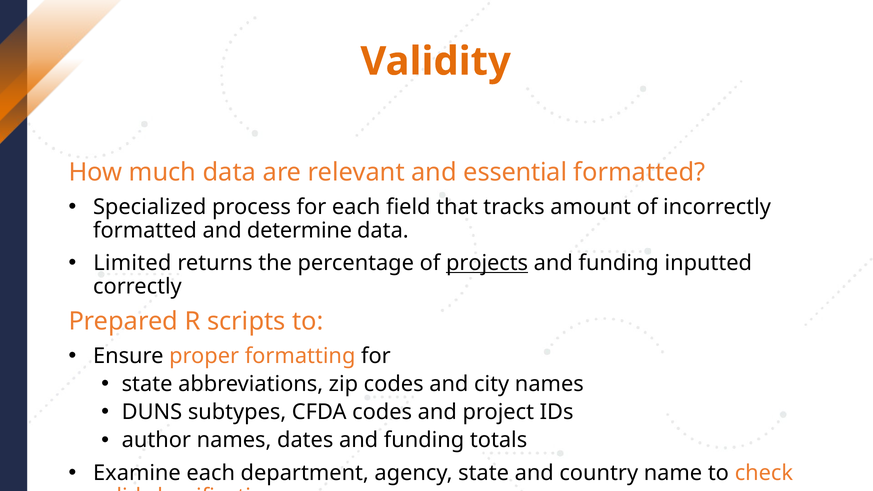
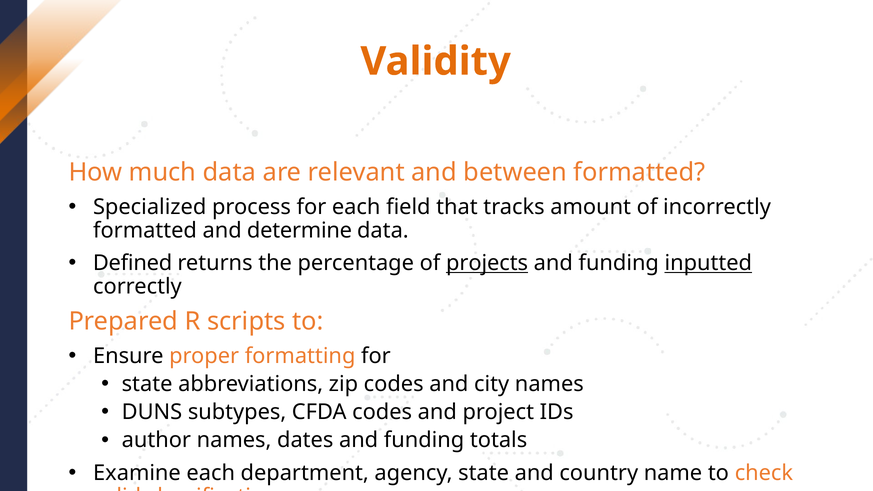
essential: essential -> between (515, 172)
Limited: Limited -> Defined (133, 263)
inputted underline: none -> present (708, 263)
